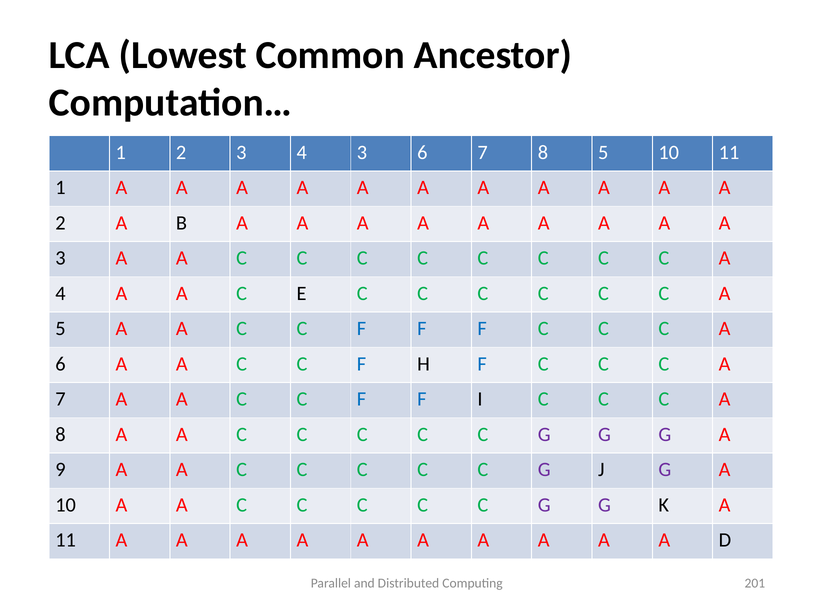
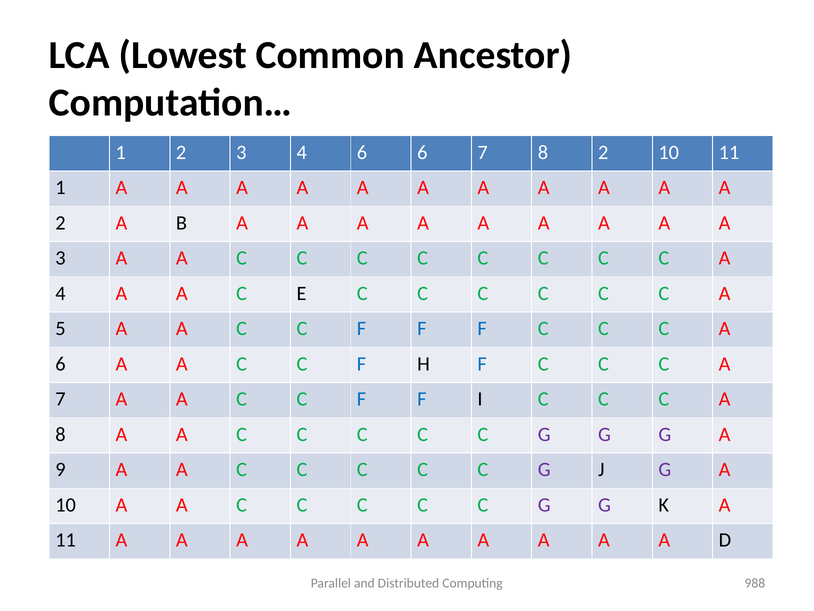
4 3: 3 -> 6 (362, 152)
8 5: 5 -> 2 (603, 152)
201: 201 -> 988 (755, 583)
